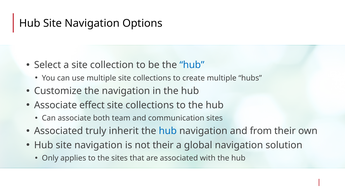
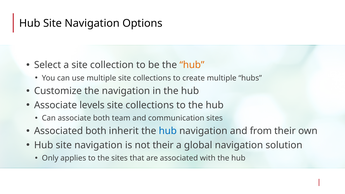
hub colour: blue -> orange (192, 65)
effect: effect -> levels (92, 105)
Associated truly: truly -> both (96, 131)
